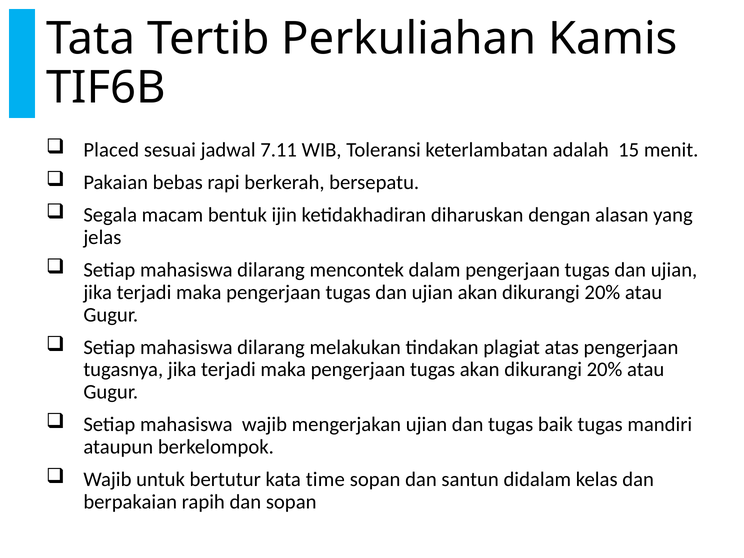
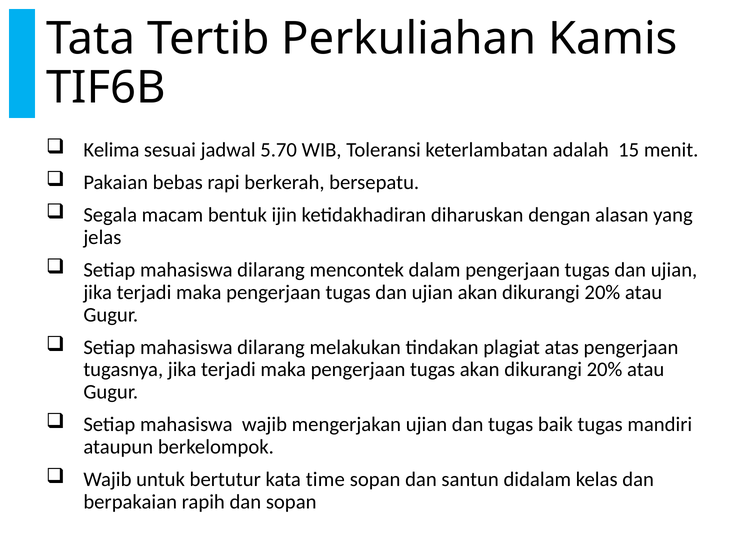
Placed: Placed -> Kelima (111, 150)
7.11: 7.11 -> 5.70 (279, 150)
